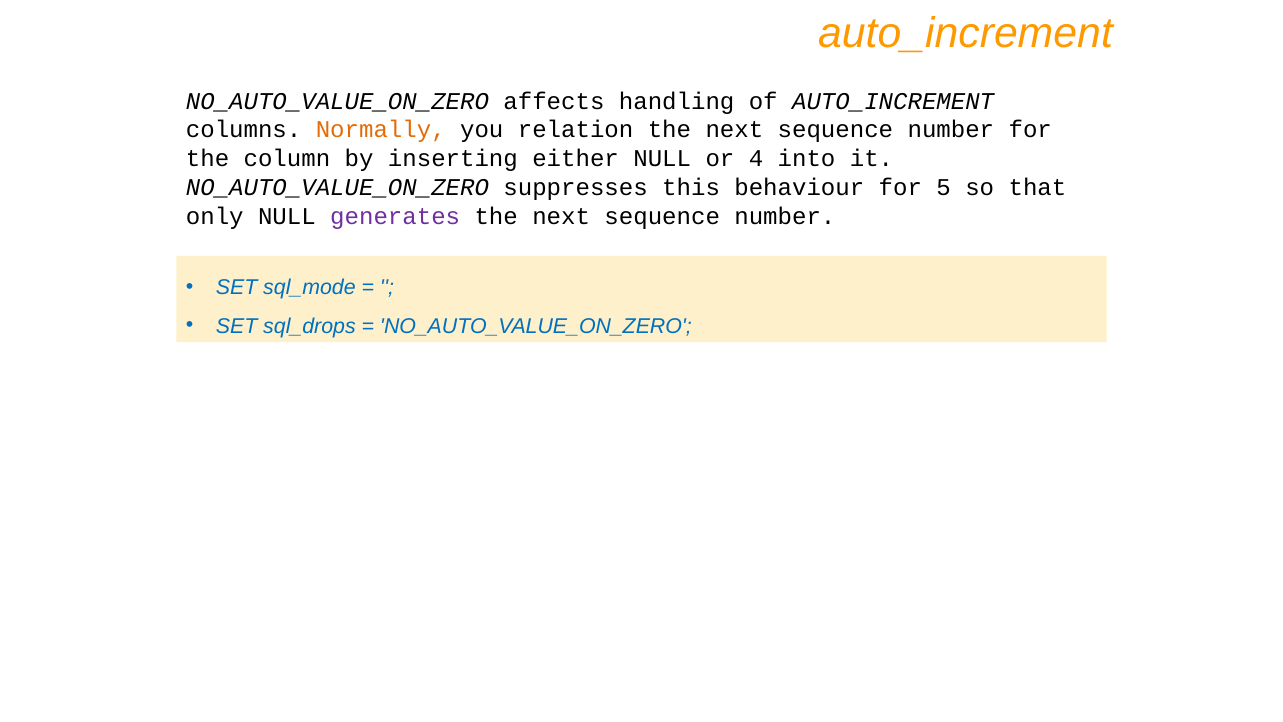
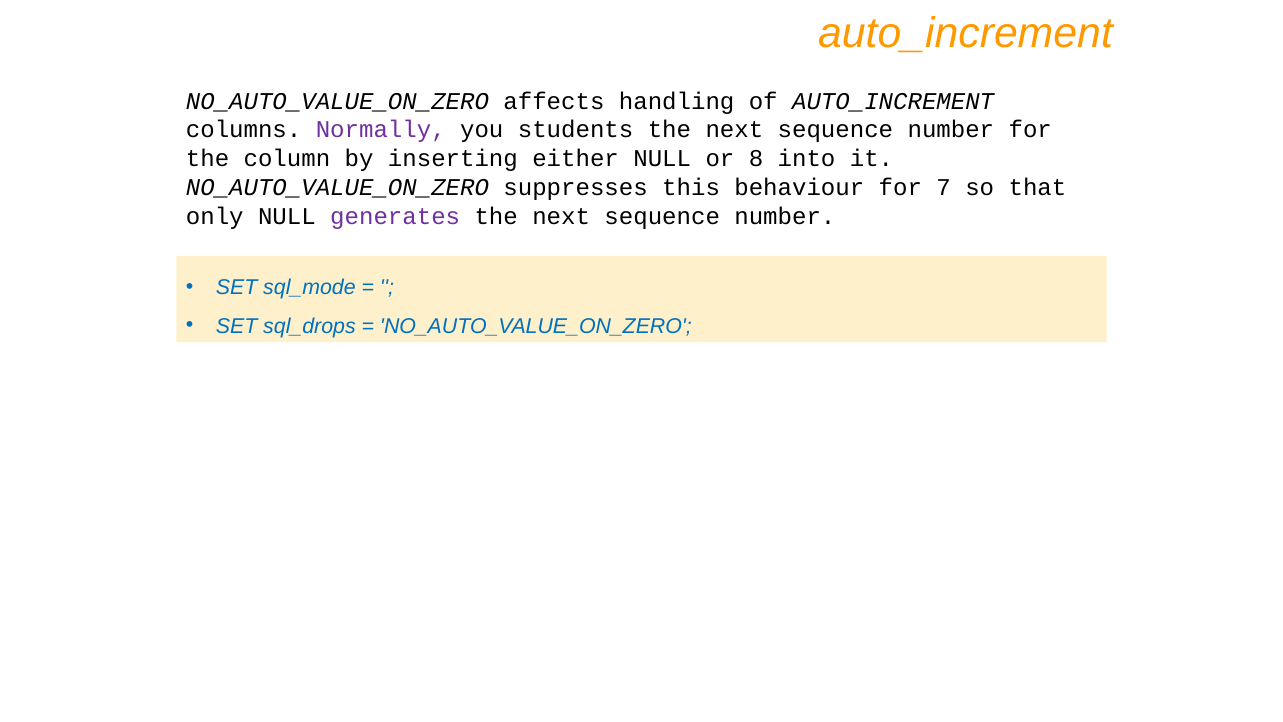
Normally colour: orange -> purple (381, 130)
relation: relation -> students (576, 130)
4: 4 -> 8 (756, 159)
5: 5 -> 7 (944, 188)
